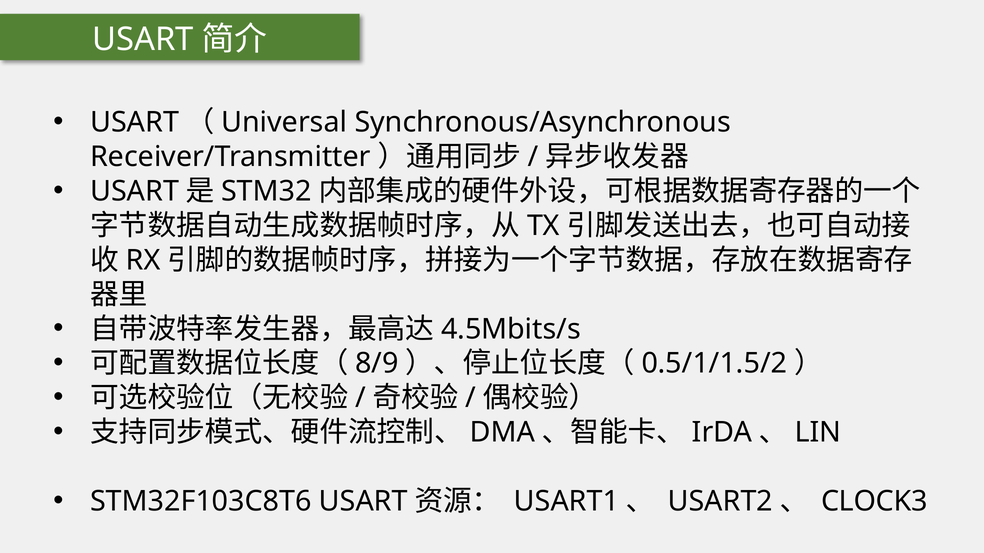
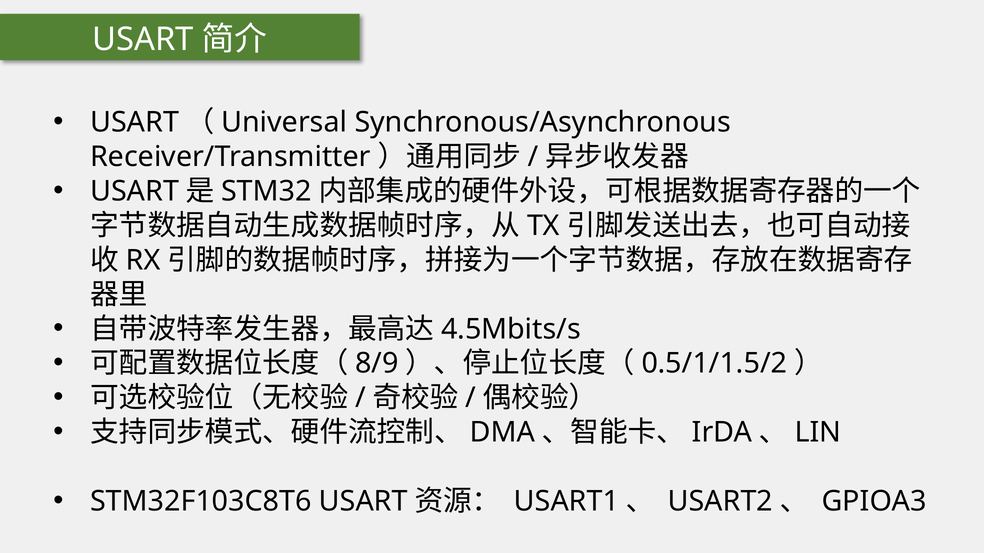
CLOCK3: CLOCK3 -> GPIOA3 (874, 502)
